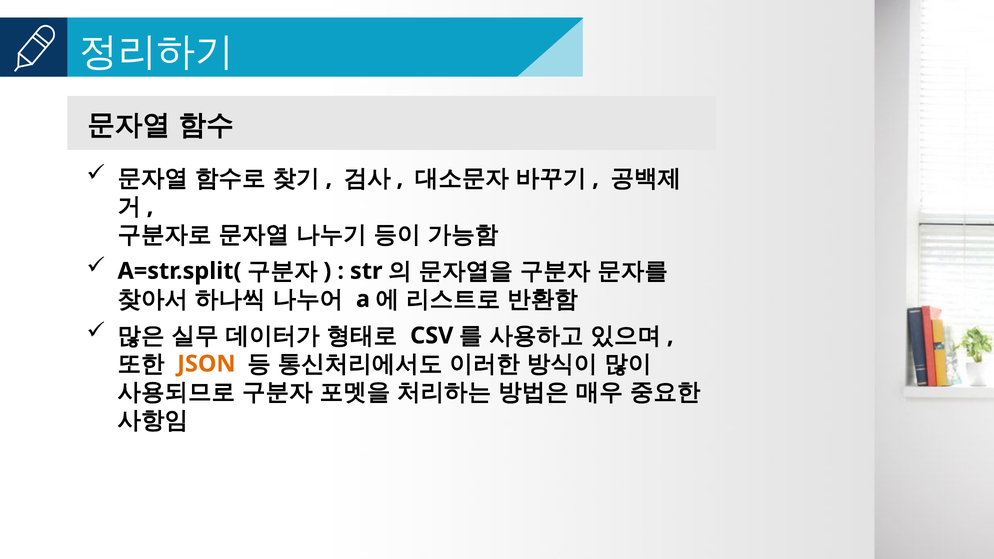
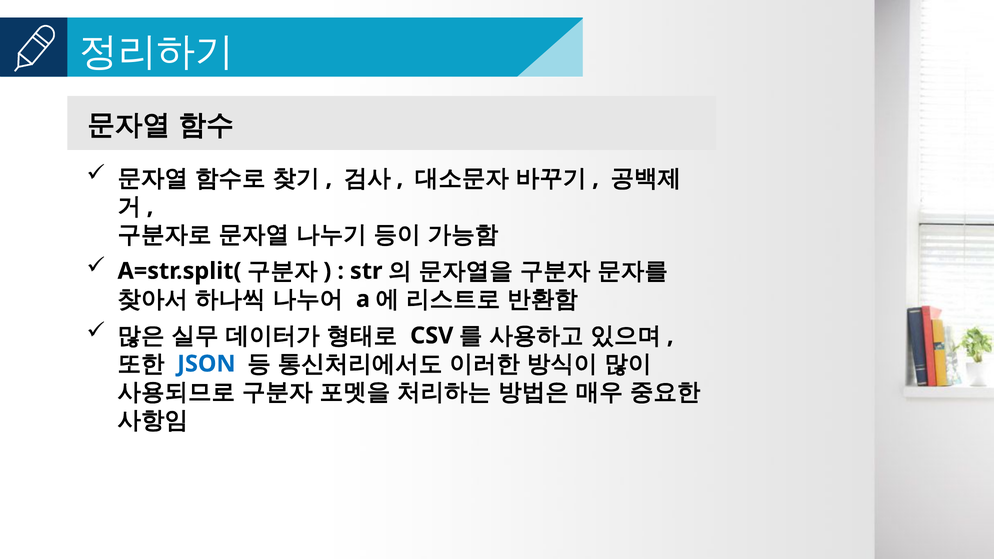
JSON colour: orange -> blue (206, 364)
